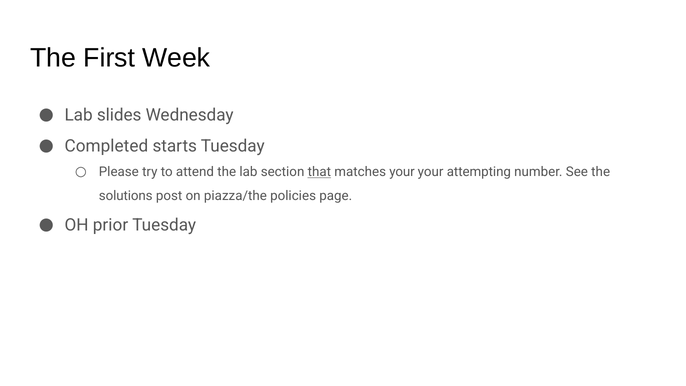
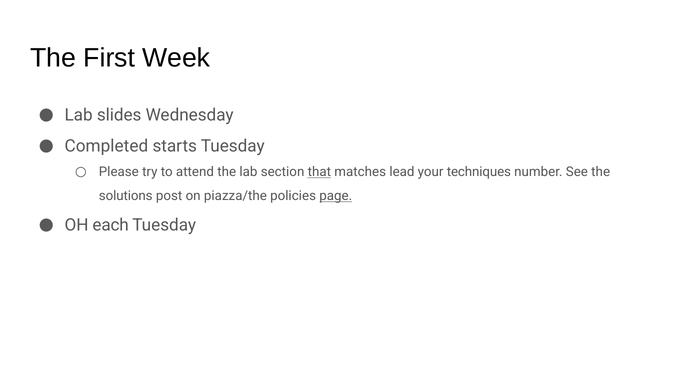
matches your: your -> lead (402, 172)
attempting: attempting -> techniques (479, 172)
page underline: none -> present (336, 196)
prior: prior -> each (111, 225)
